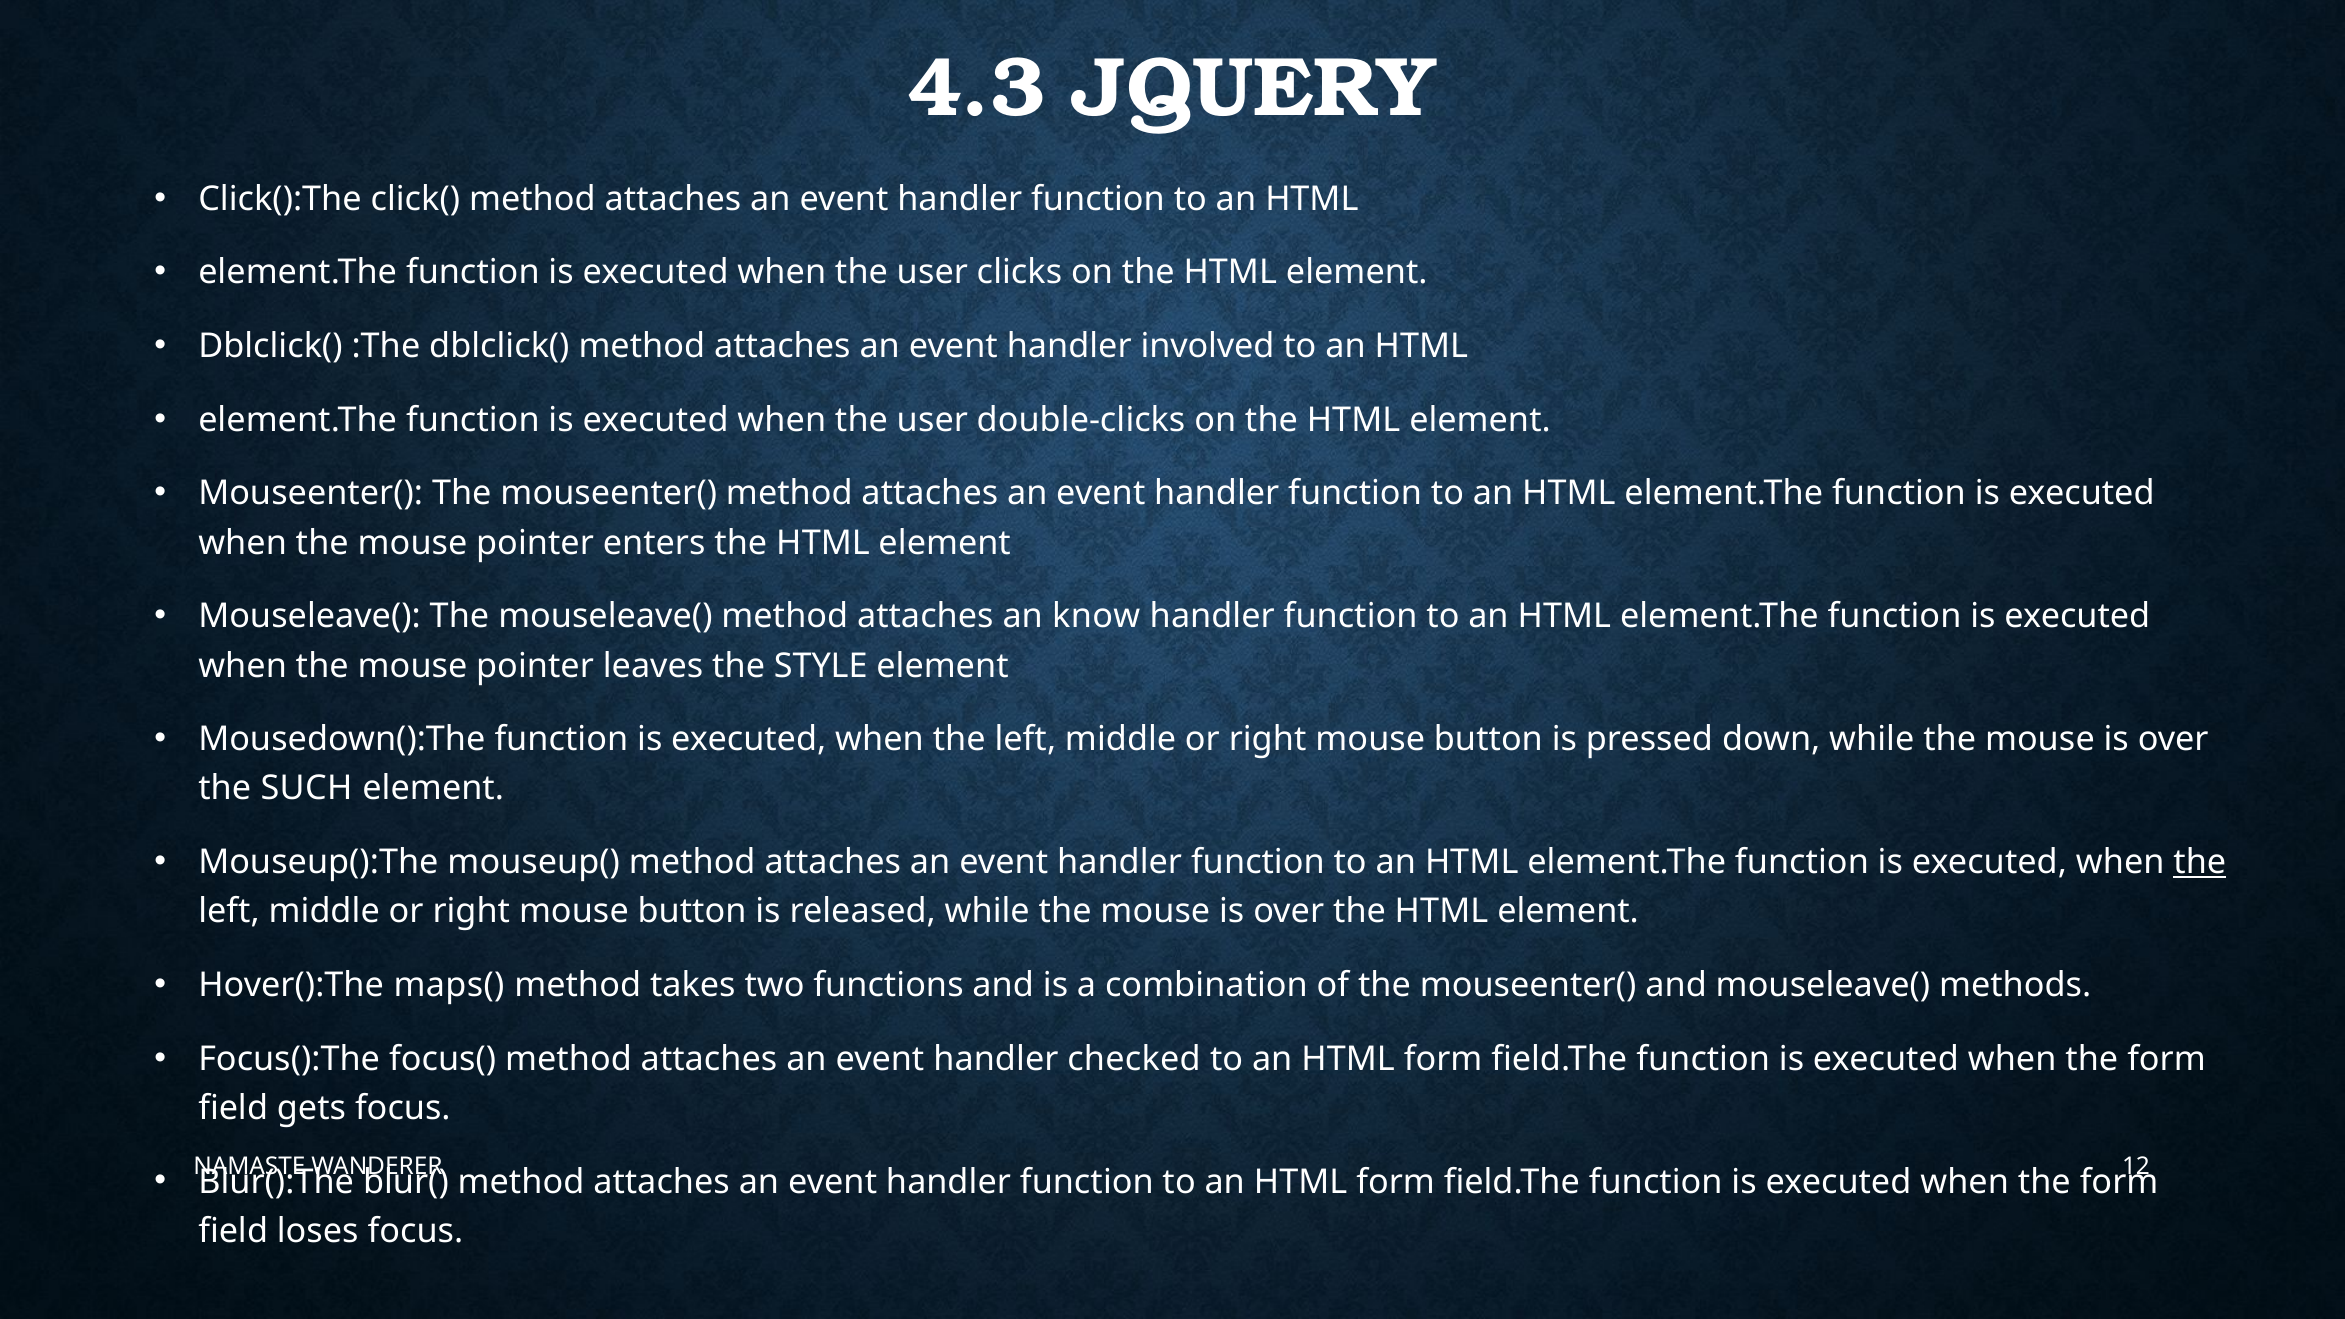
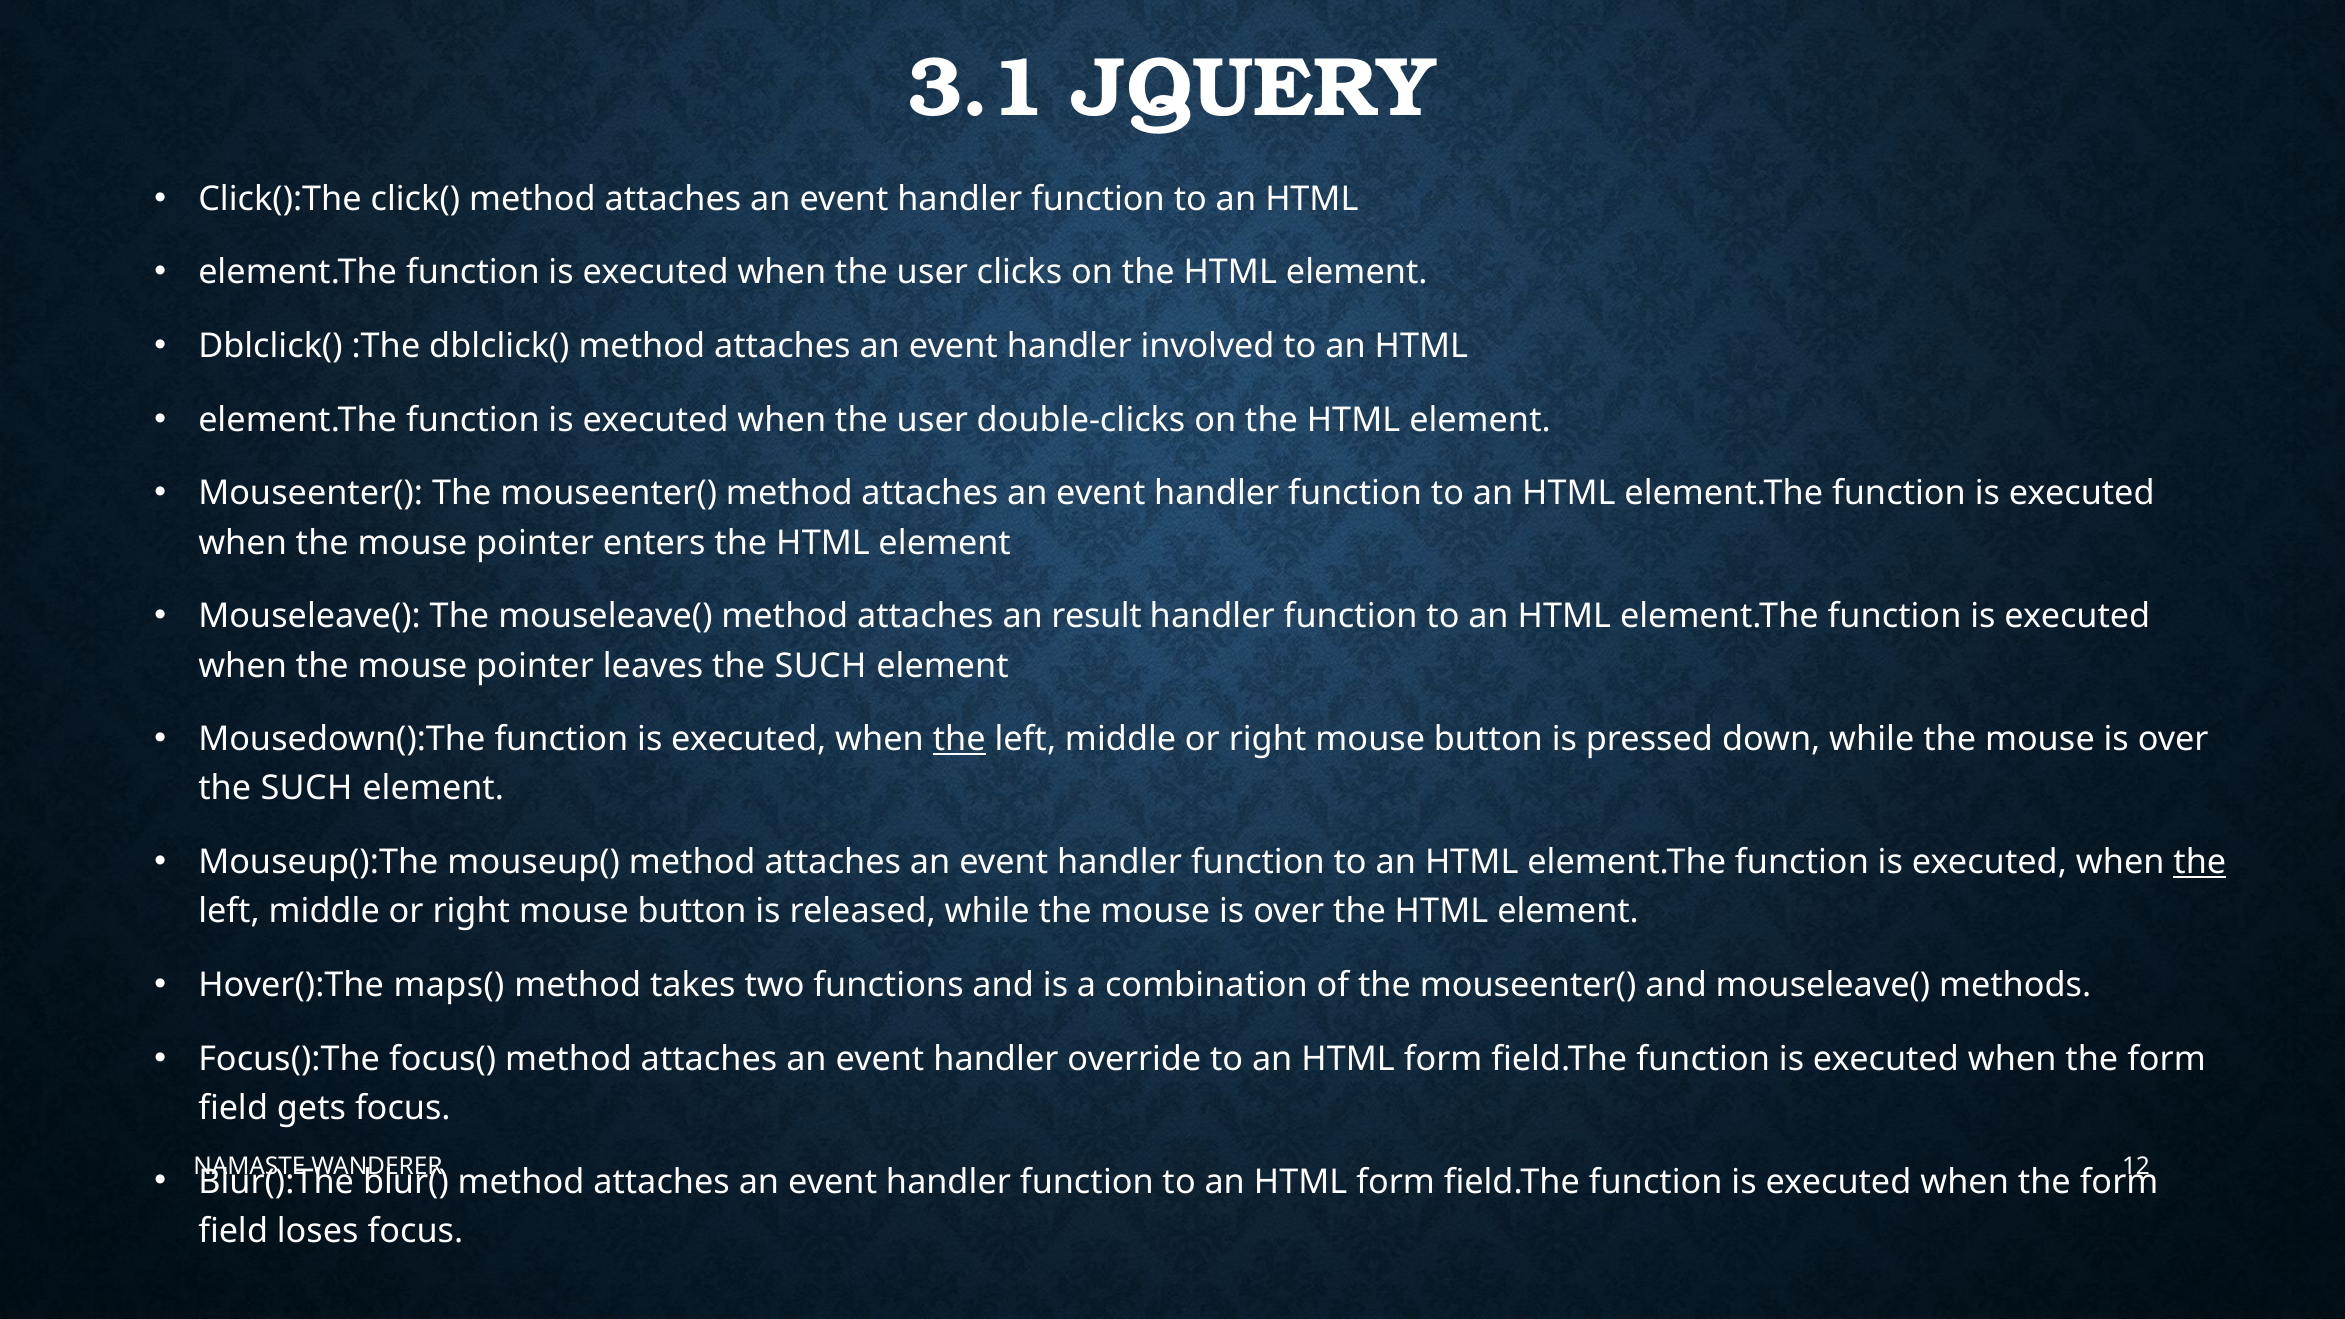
4.3: 4.3 -> 3.1 (976, 88)
know: know -> result (1097, 617)
leaves the STYLE: STYLE -> SUCH (821, 666)
the underline: none -> present (959, 739)
checked: checked -> override (1134, 1059)
